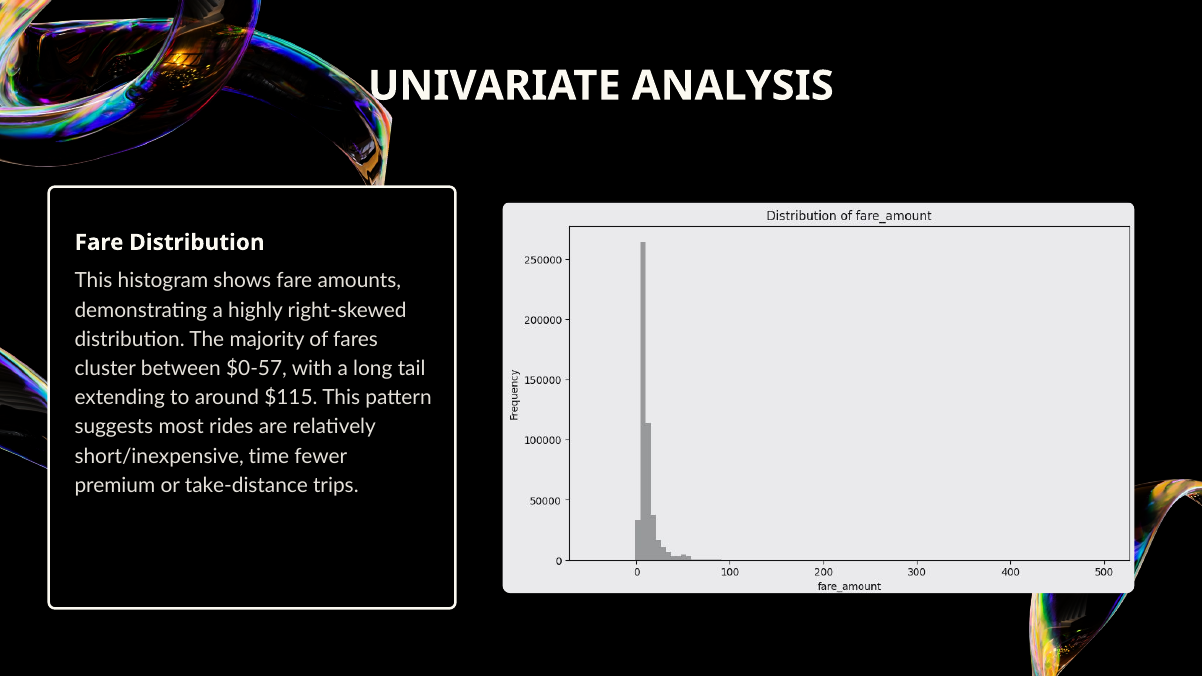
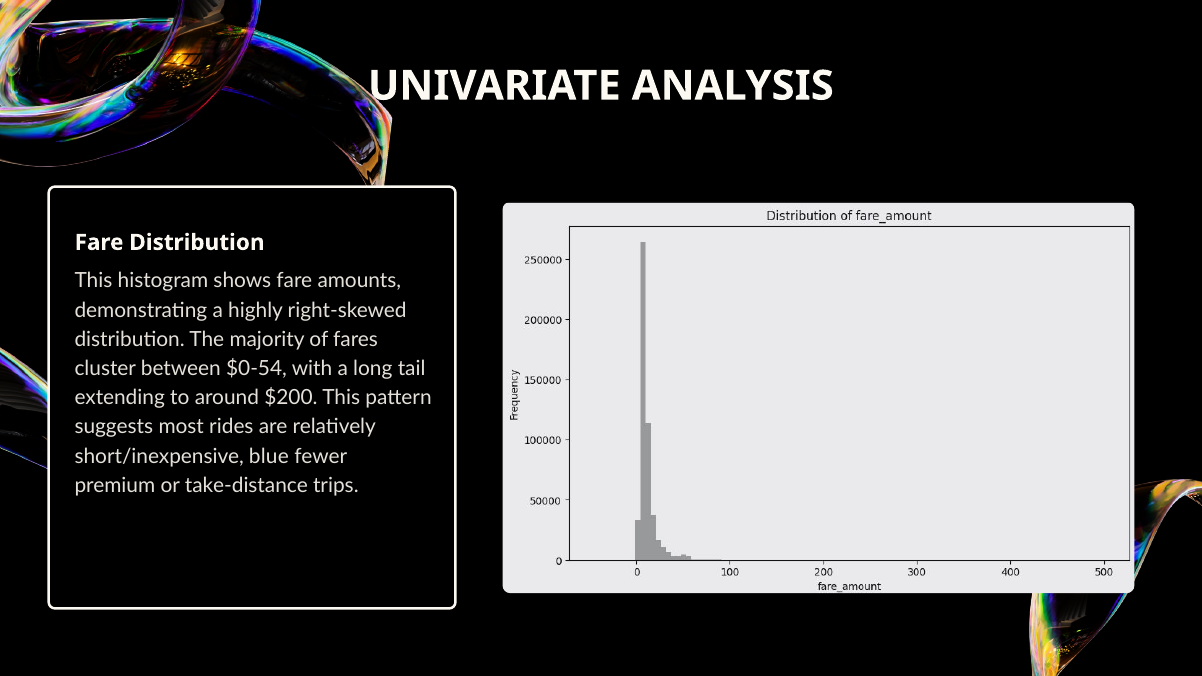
$0-57: $0-57 -> $0-54 (256, 369)
$115: $115 -> $200 (291, 398)
time: time -> blue (269, 456)
